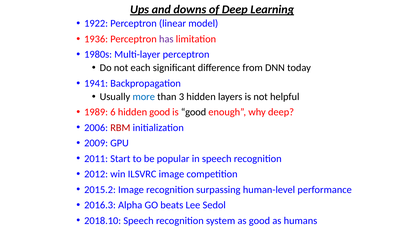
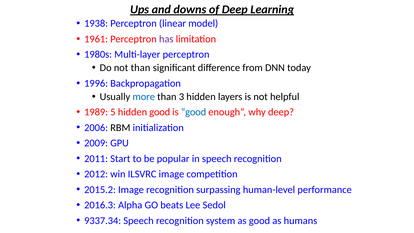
1922: 1922 -> 1938 (96, 24)
1936: 1936 -> 1961 (96, 39)
not each: each -> than (140, 68)
1941: 1941 -> 1996 (96, 83)
6: 6 -> 5 (113, 112)
good colour: black -> blue (194, 112)
RBM colour: red -> black (120, 128)
2018.10: 2018.10 -> 9337.34 (103, 221)
